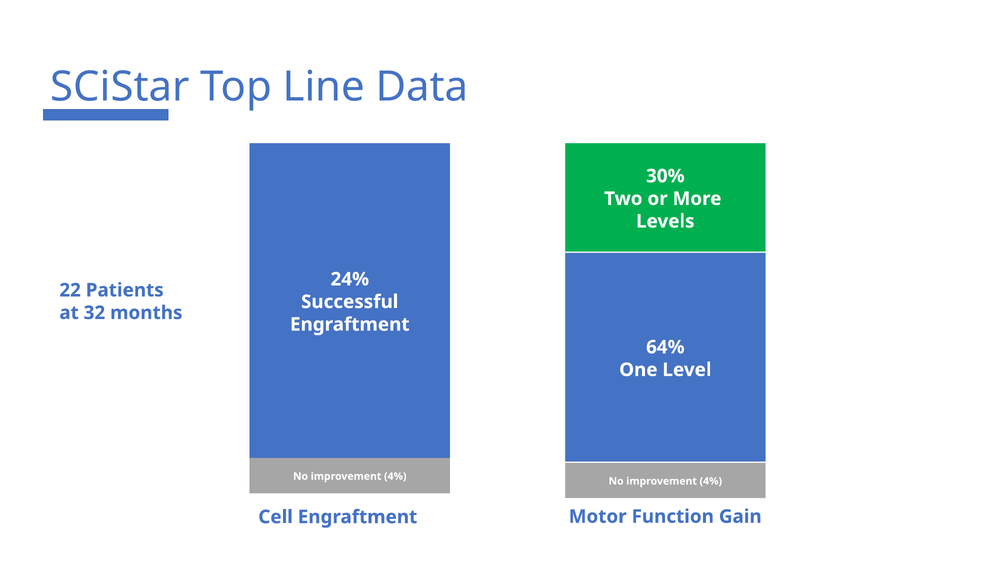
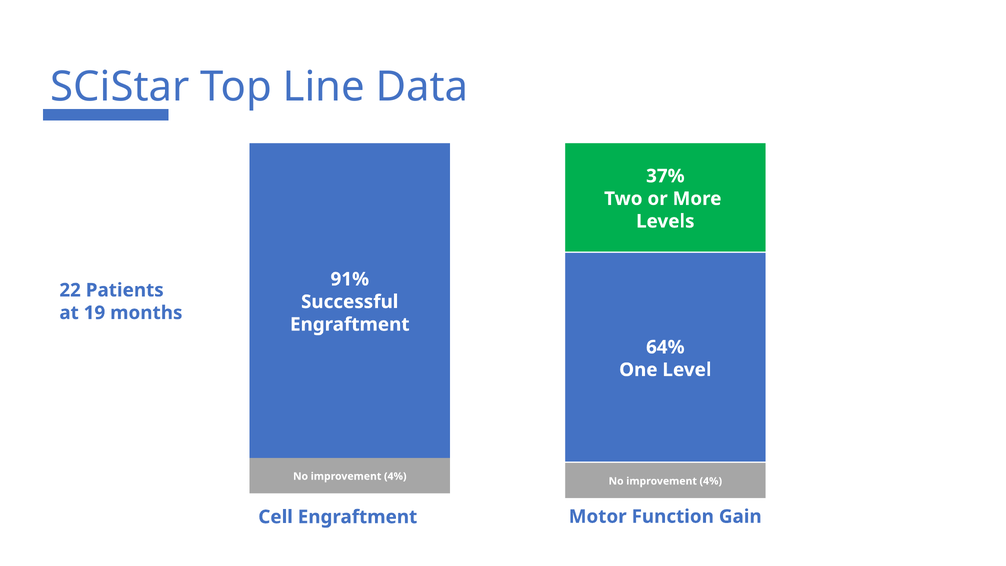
30%: 30% -> 37% (665, 176)
24%: 24% -> 91% (350, 279)
32: 32 -> 19 (94, 313)
